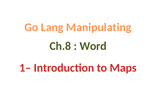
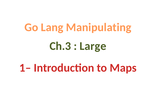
Ch.8: Ch.8 -> Ch.3 (60, 46)
Word: Word -> Large (93, 46)
